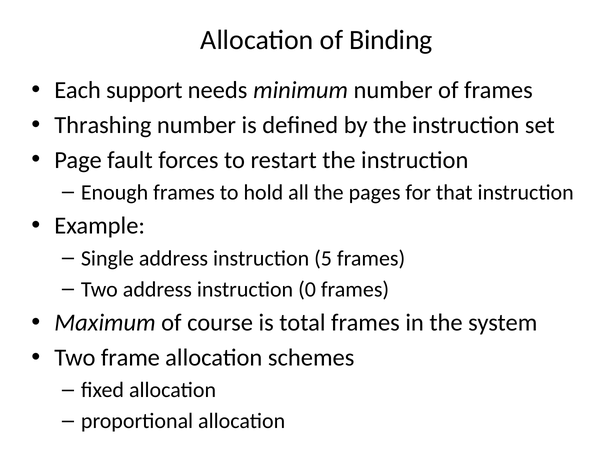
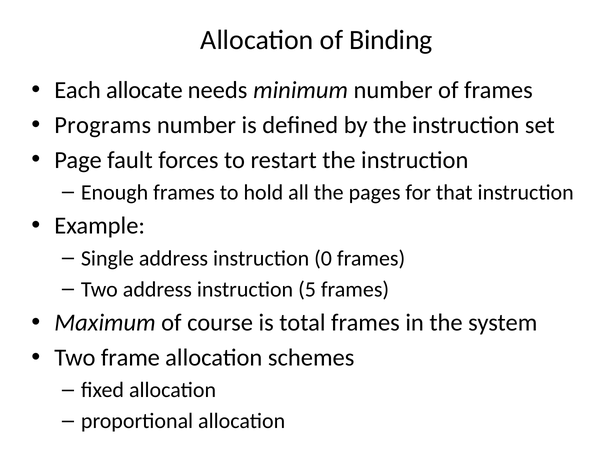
support: support -> allocate (144, 91)
Thrashing: Thrashing -> Programs (103, 125)
5: 5 -> 0 (323, 259)
0: 0 -> 5 (307, 290)
